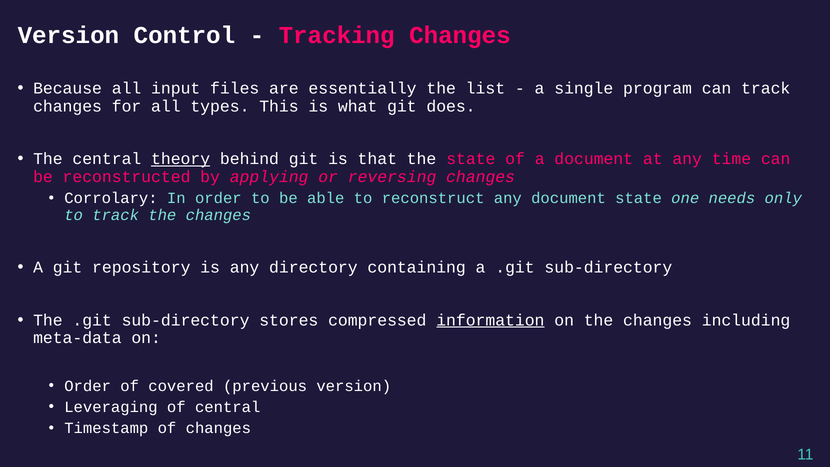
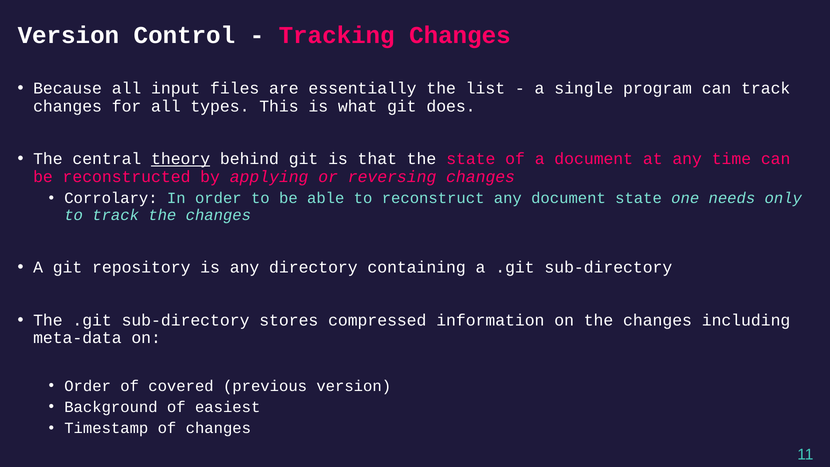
information underline: present -> none (490, 320)
Leveraging: Leveraging -> Background (111, 407)
of central: central -> easiest (228, 407)
